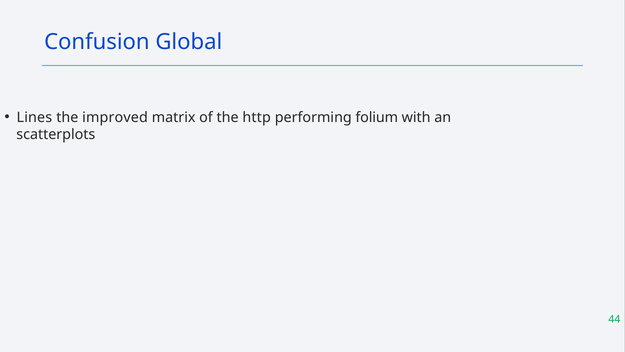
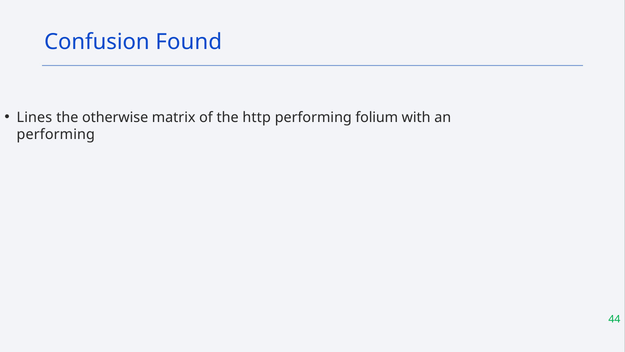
Global: Global -> Found (189, 42)
improved: improved -> otherwise (115, 117)
scatterplots: scatterplots -> performing (56, 135)
